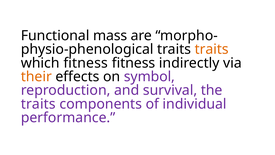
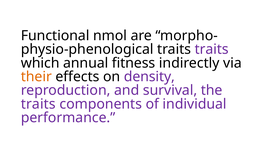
mass: mass -> nmol (110, 36)
traits colour: orange -> purple (212, 49)
which fitness: fitness -> annual (86, 63)
symbol: symbol -> density (149, 76)
